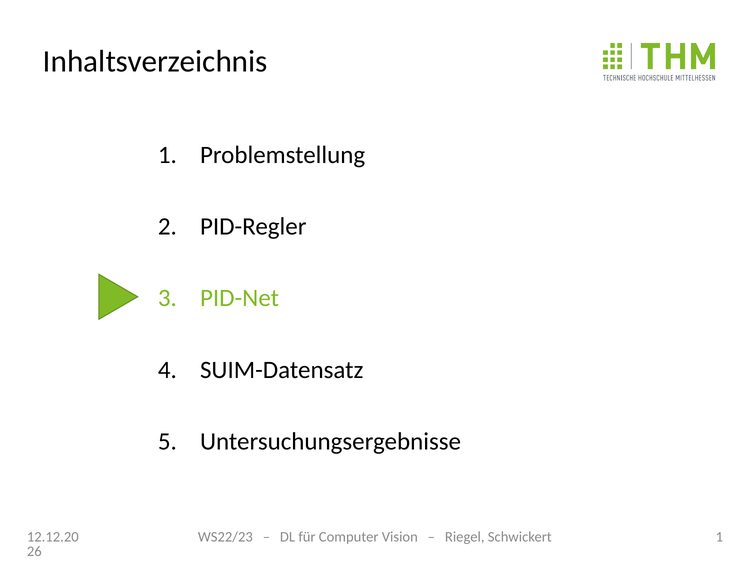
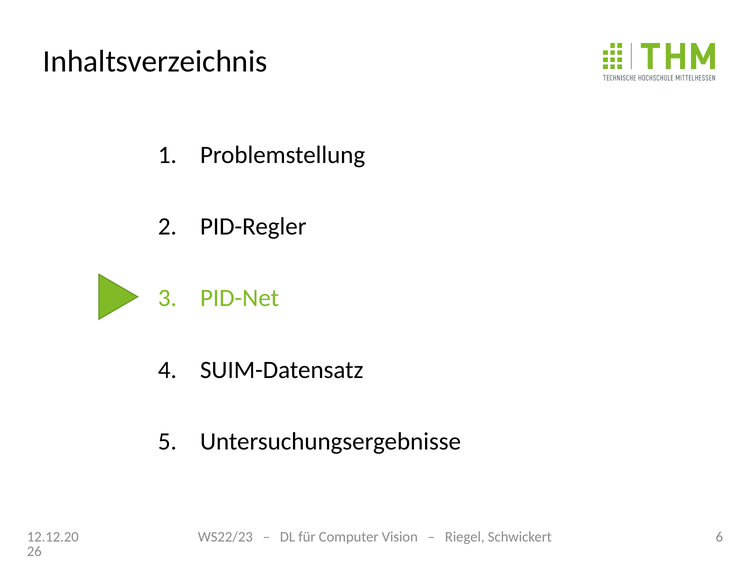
Schwickert 1: 1 -> 6 (719, 537)
